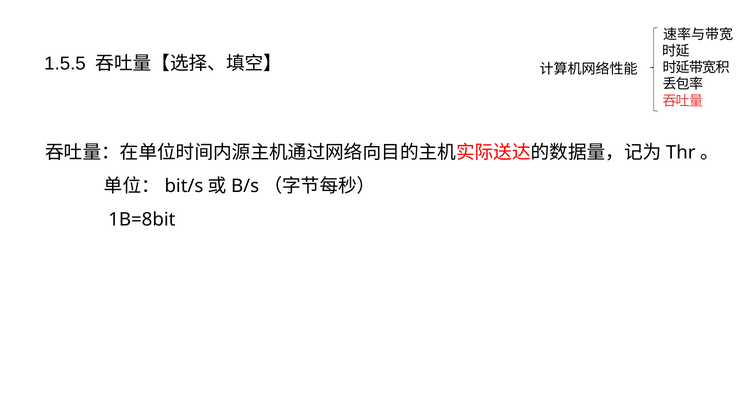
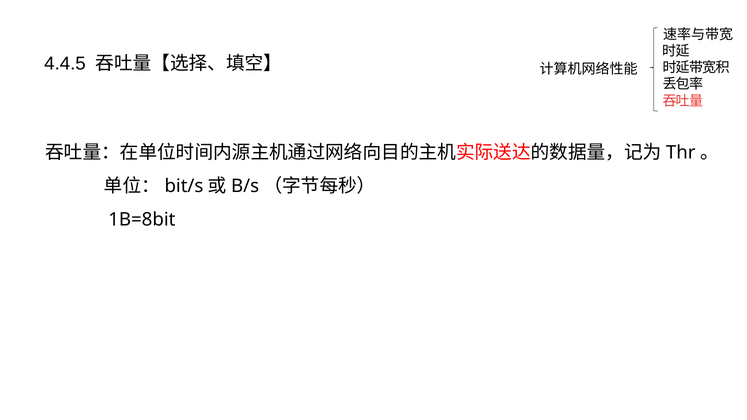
1.5.5: 1.5.5 -> 4.4.5 (65, 64)
